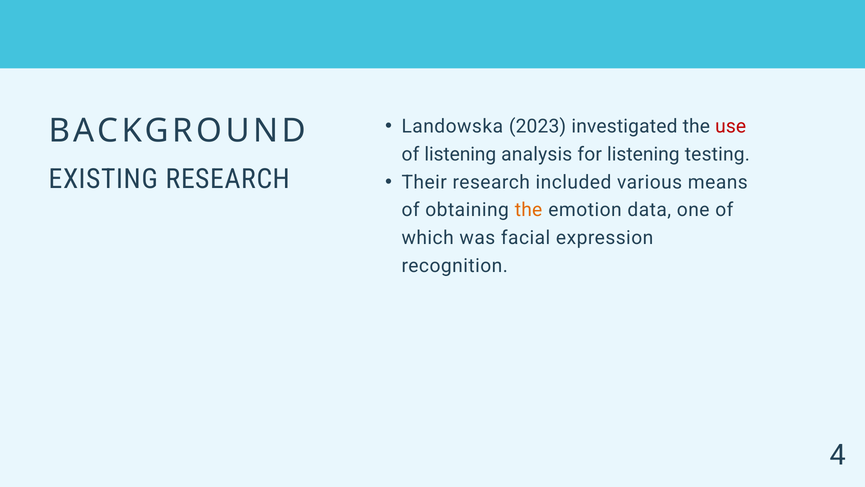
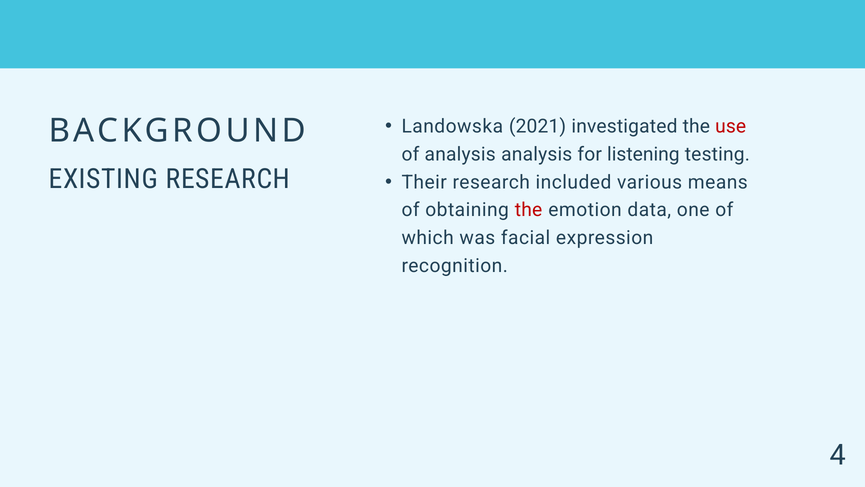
2023: 2023 -> 2021 (538, 126)
of listening: listening -> analysis (460, 154)
the colour: orange -> red (529, 210)
